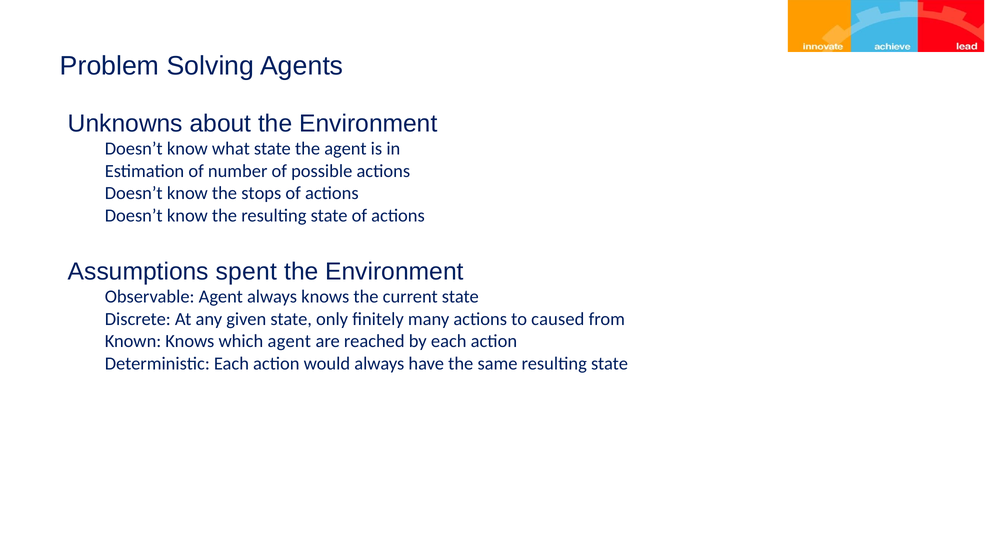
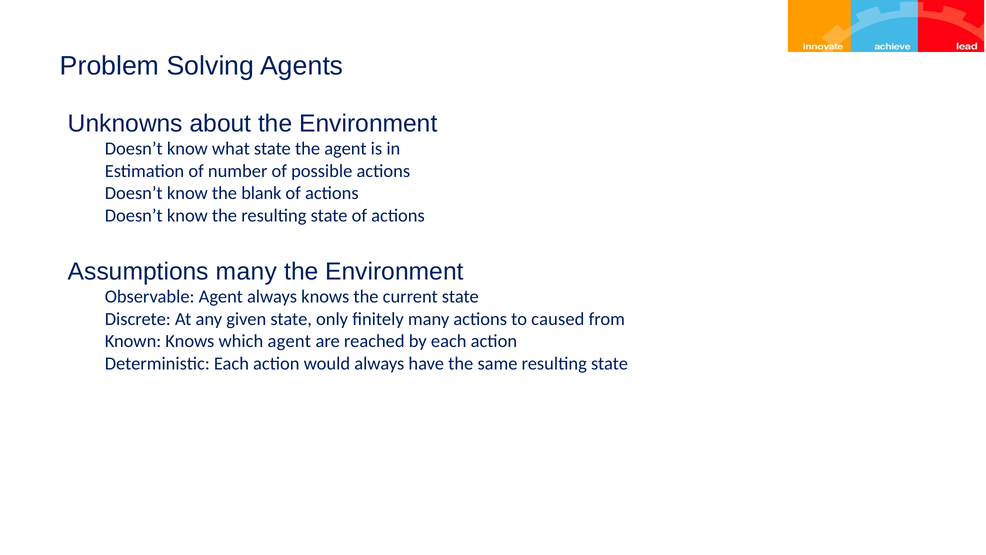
stops: stops -> blank (261, 193)
Assumptions spent: spent -> many (246, 271)
